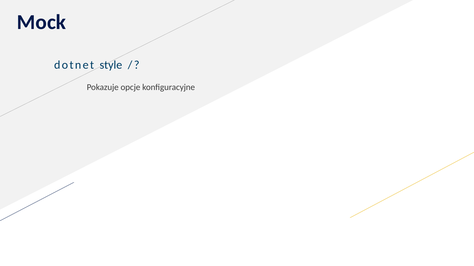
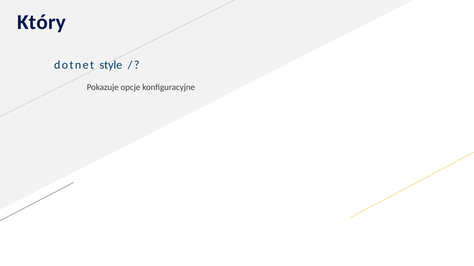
Mock: Mock -> Który (41, 22)
